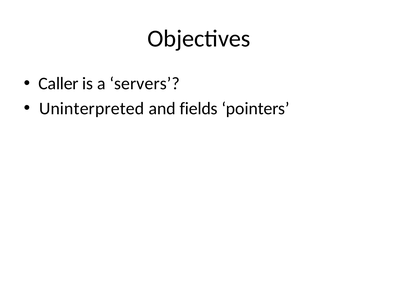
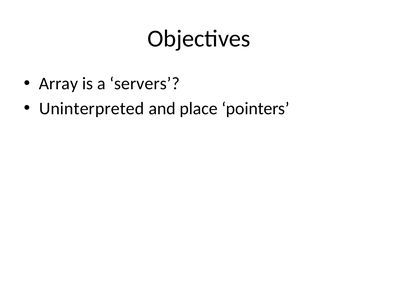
Caller: Caller -> Array (58, 84)
fields: fields -> place (199, 108)
